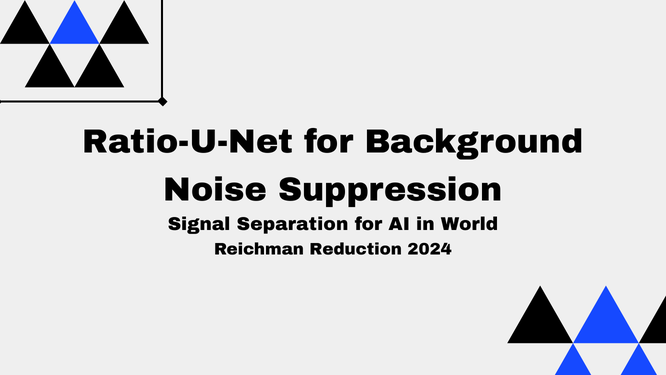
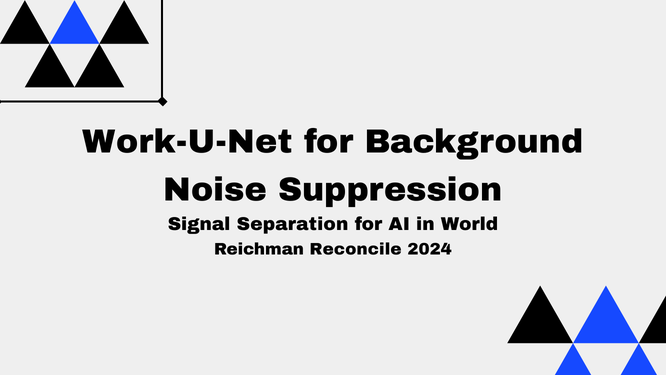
Ratio-U-Net: Ratio-U-Net -> Work-U-Net (188, 142)
Reduction: Reduction -> Reconcile (356, 249)
